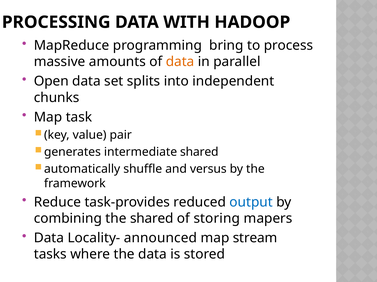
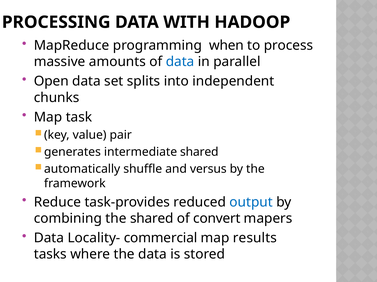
bring: bring -> when (226, 46)
data colour: orange -> blue (180, 62)
storing: storing -> convert (217, 219)
announced: announced -> commercial (161, 239)
stream: stream -> results (255, 239)
